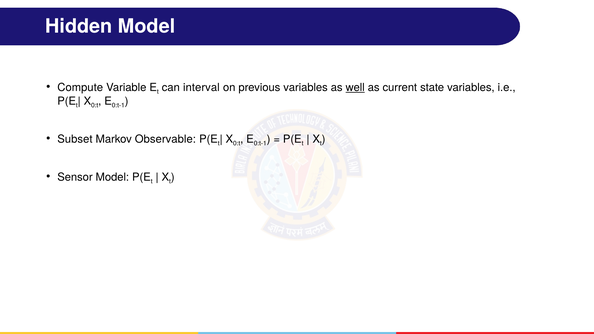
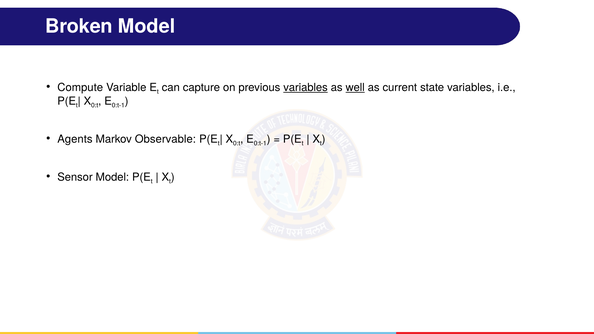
Hidden: Hidden -> Broken (79, 26)
interval: interval -> capture (201, 87)
variables underline: none -> present (306, 87)
Subset: Subset -> Agents (75, 139)
